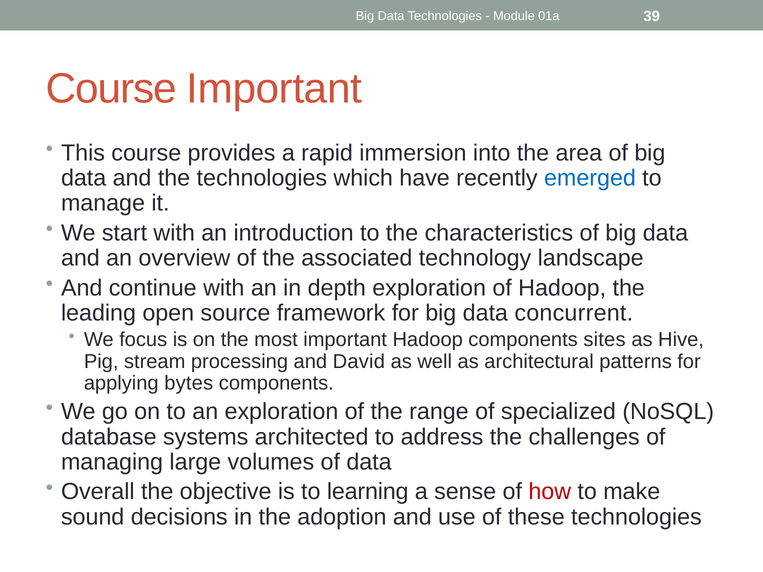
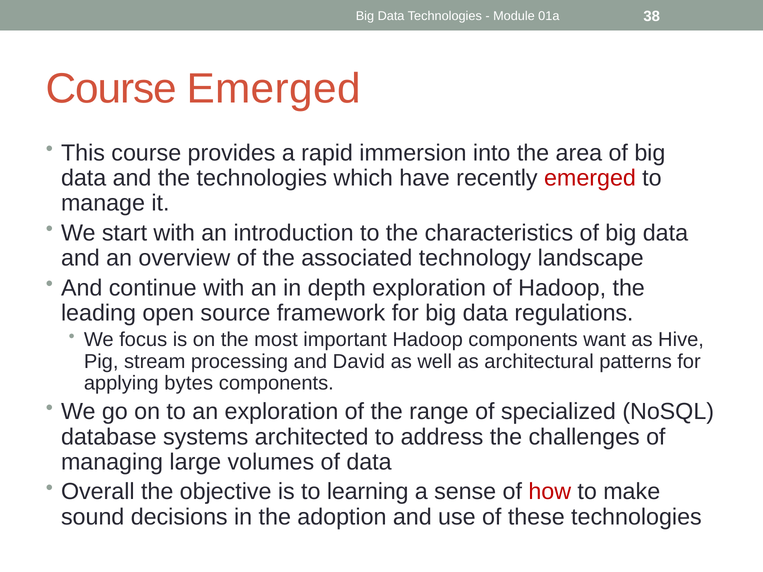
39: 39 -> 38 (652, 16)
Course Important: Important -> Emerged (274, 89)
emerged colour: blue -> red (590, 178)
concurrent: concurrent -> regulations (574, 313)
sites: sites -> want (605, 340)
